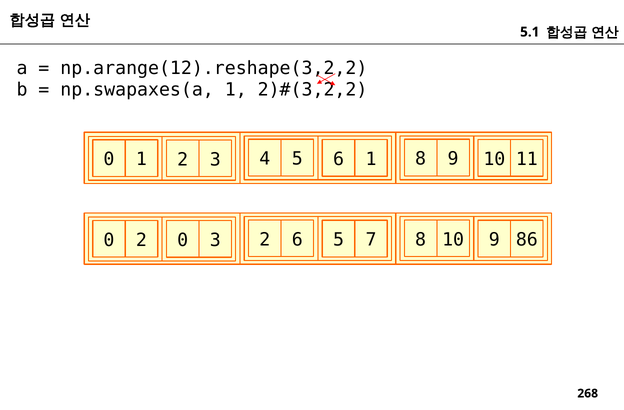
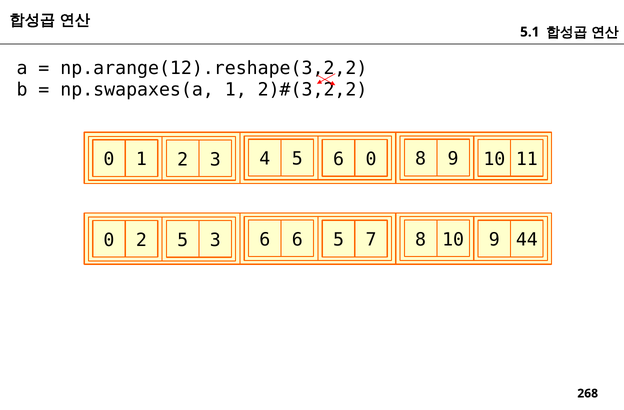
6 1: 1 -> 0 (371, 159)
2 0: 0 -> 5 (183, 240)
3 2: 2 -> 6 (265, 240)
86: 86 -> 44 (527, 240)
